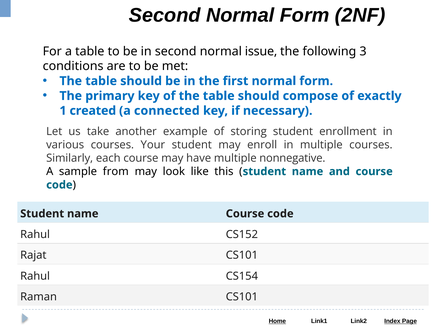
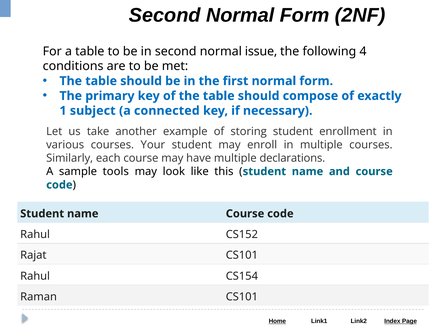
3: 3 -> 4 (363, 51)
created: created -> subject (93, 111)
nonnegative: nonnegative -> declarations (292, 158)
from: from -> tools (116, 172)
